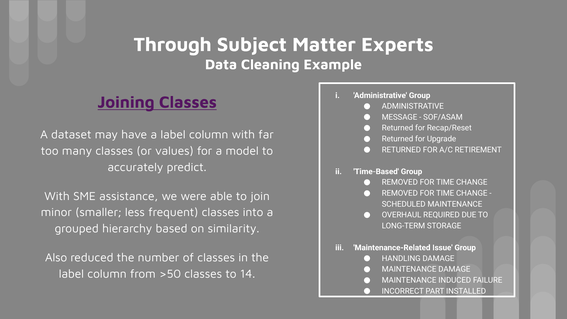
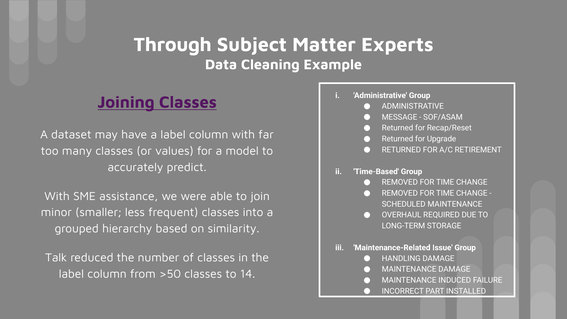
Also: Also -> Talk (56, 258)
